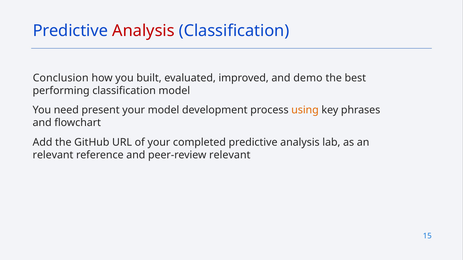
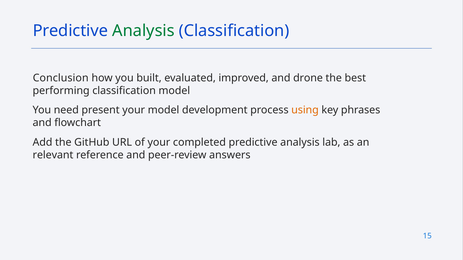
Analysis colour: red -> green (143, 31)
demo: demo -> drone (308, 78)
peer-review relevant: relevant -> answers (230, 155)
